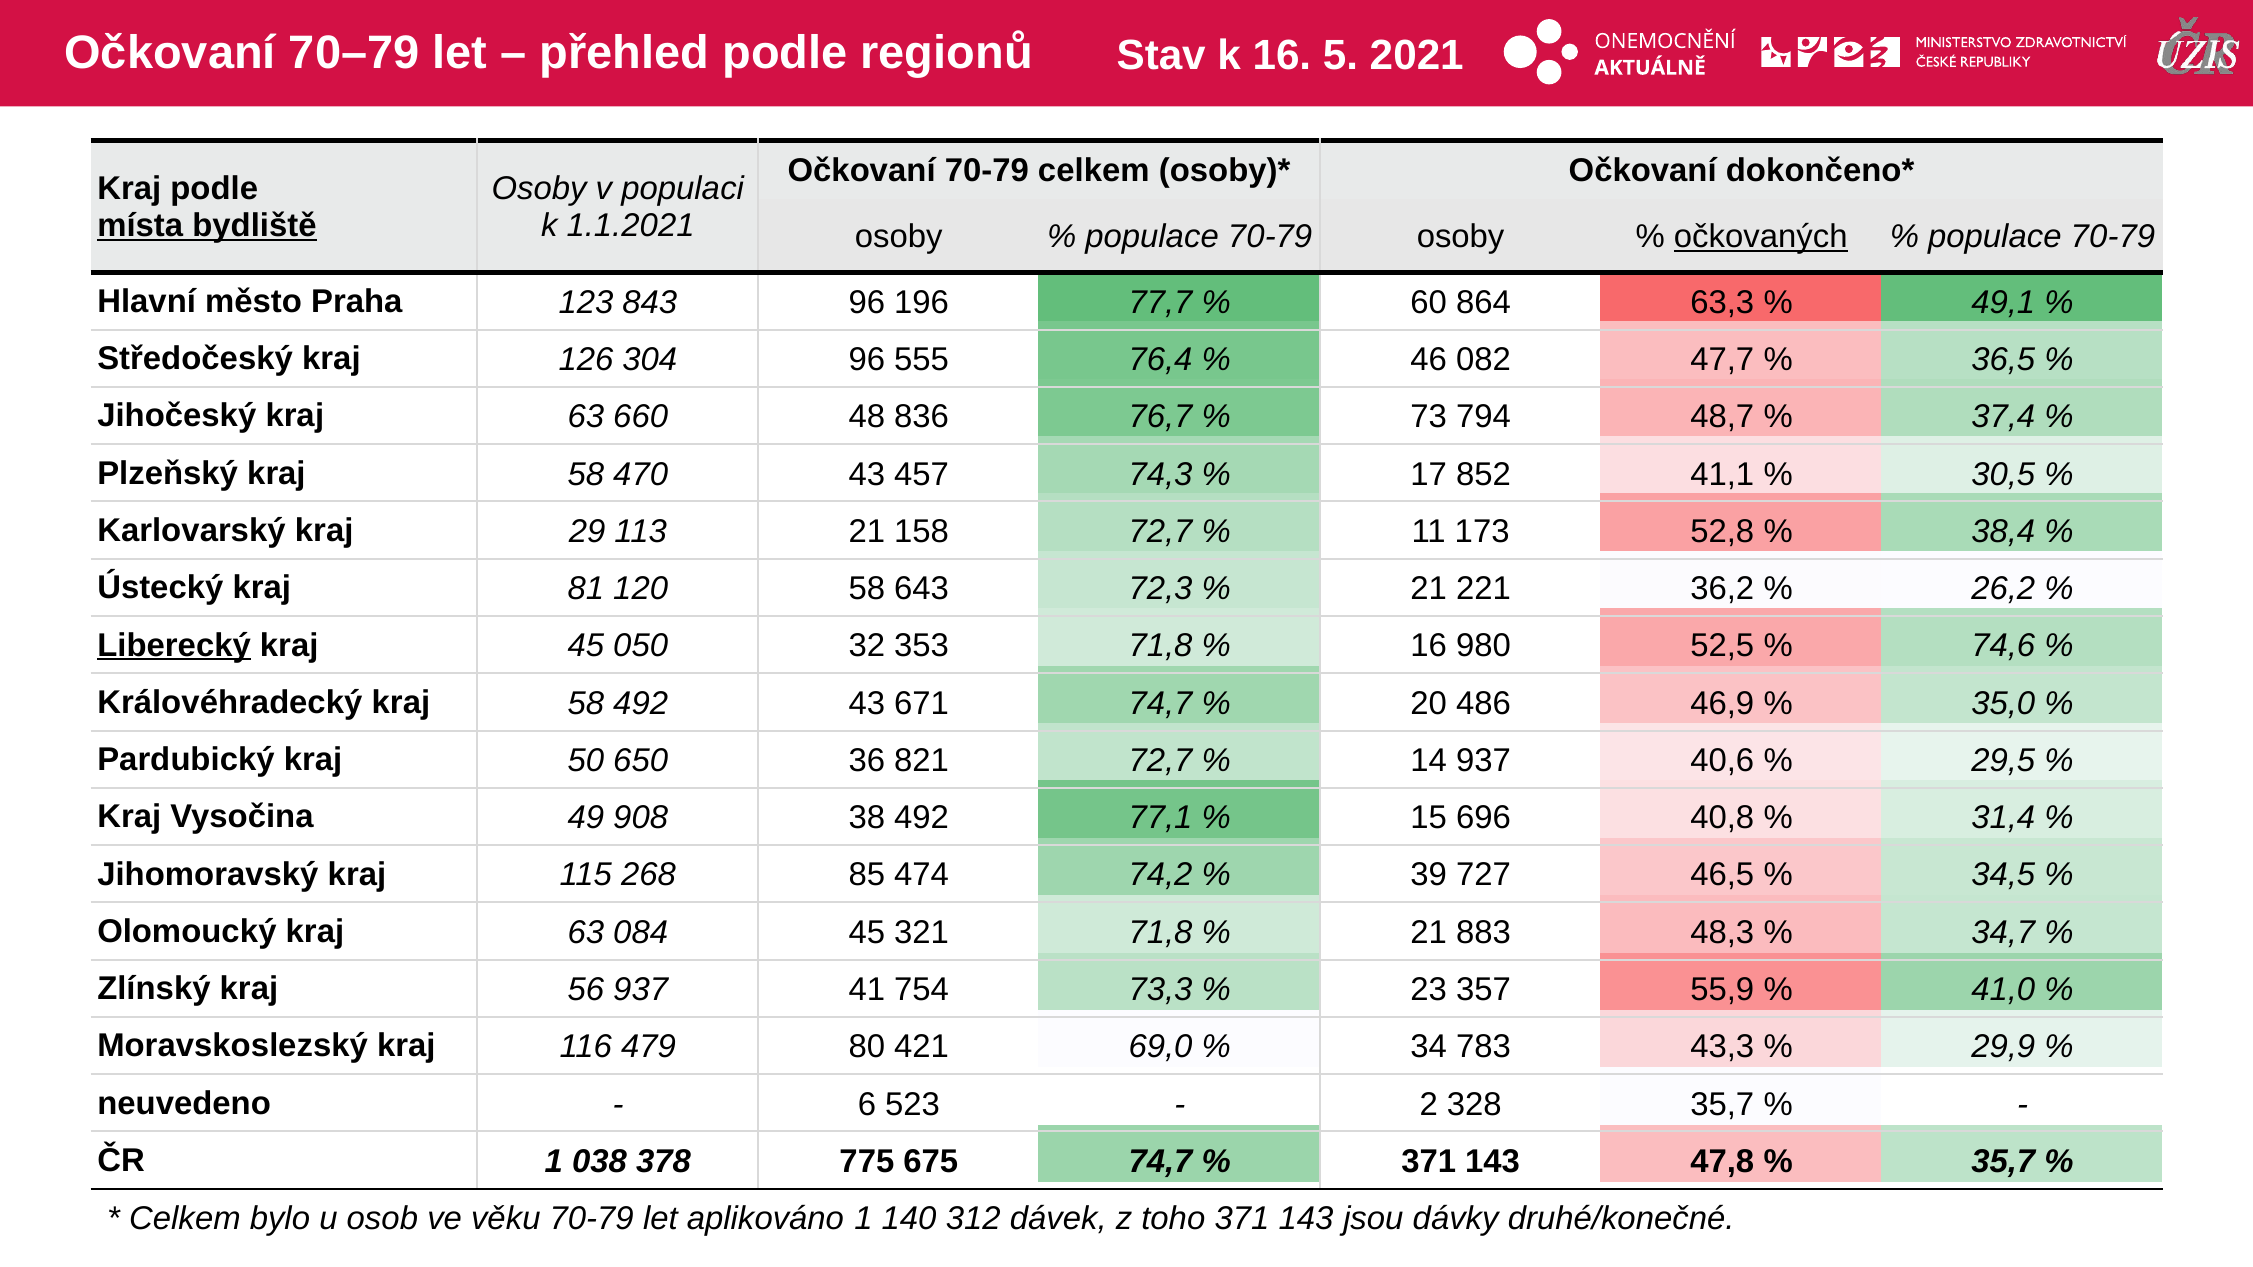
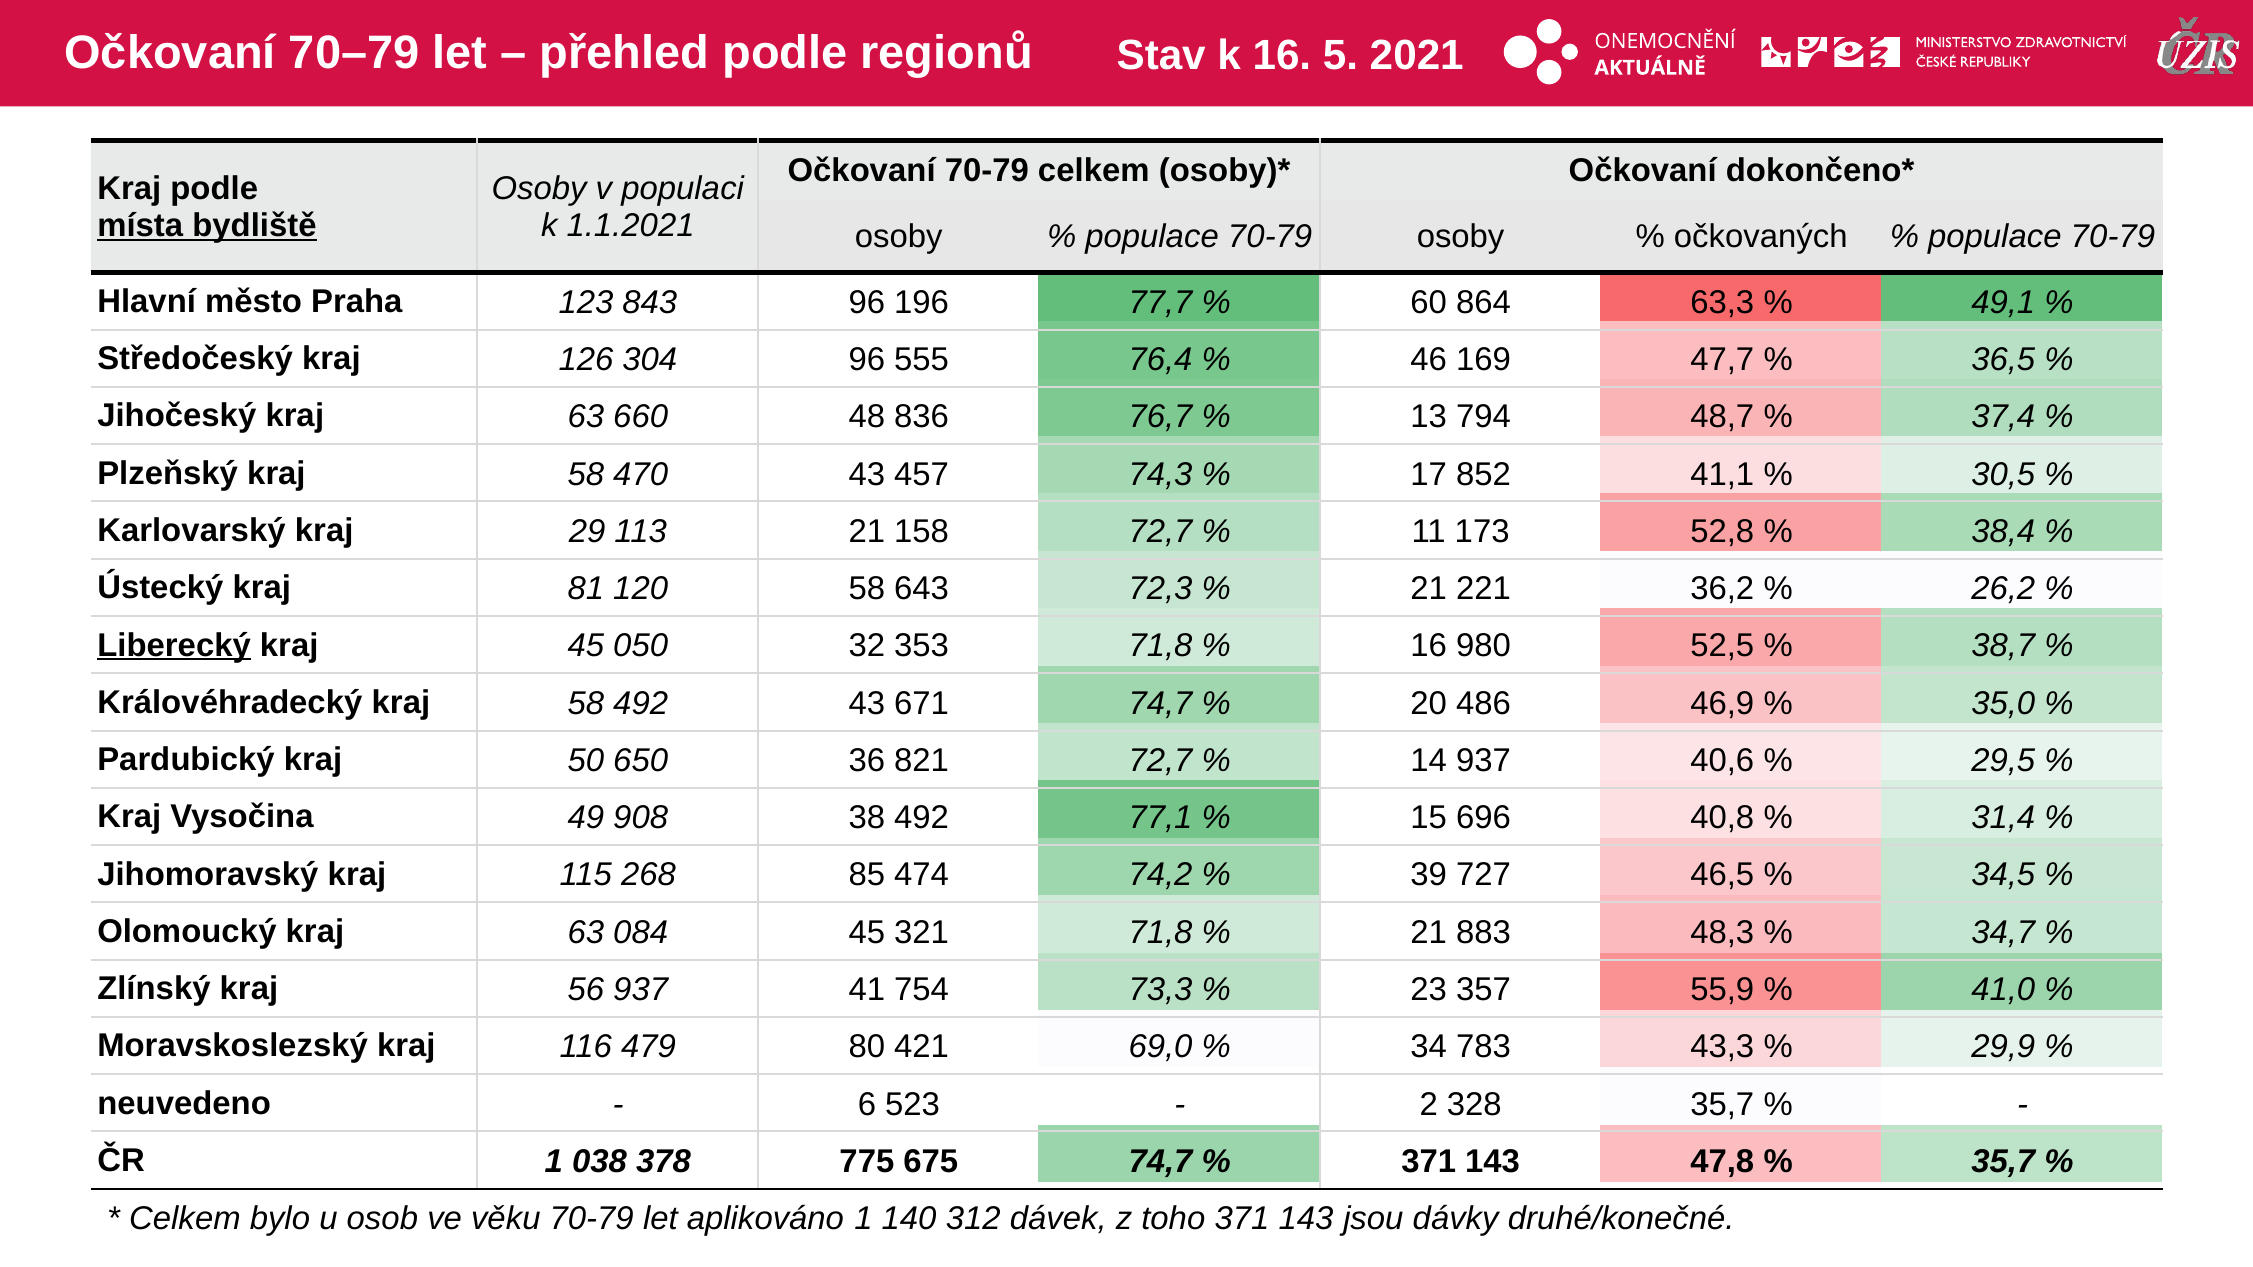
očkovaných underline: present -> none (1761, 237)
082: 082 -> 169 (1483, 360)
73: 73 -> 13 (1429, 417)
74,6: 74,6 -> 38,7 (2003, 646)
